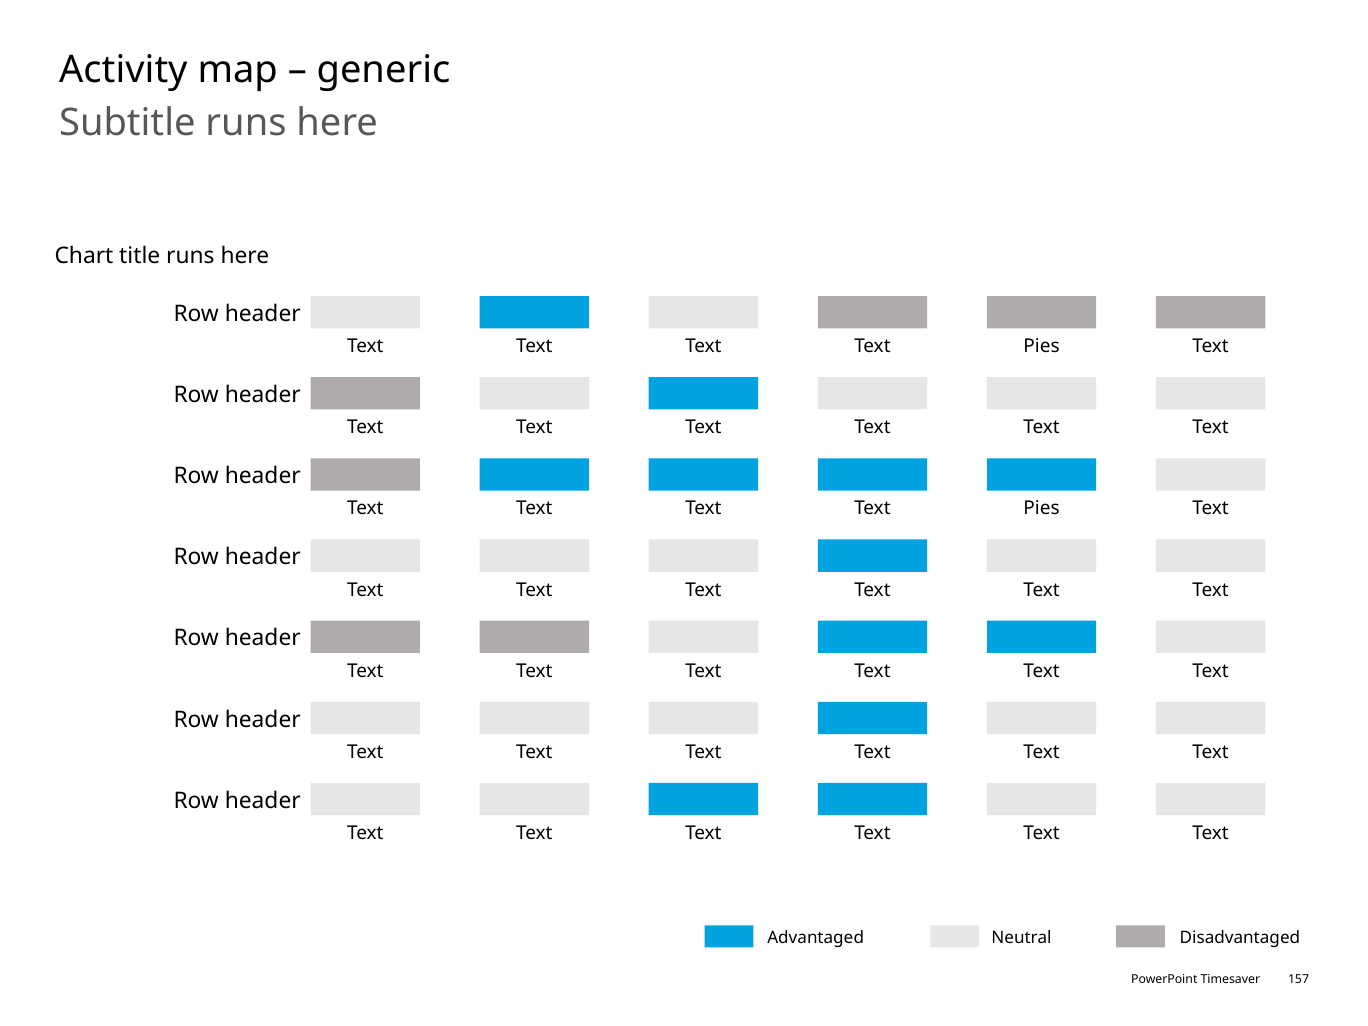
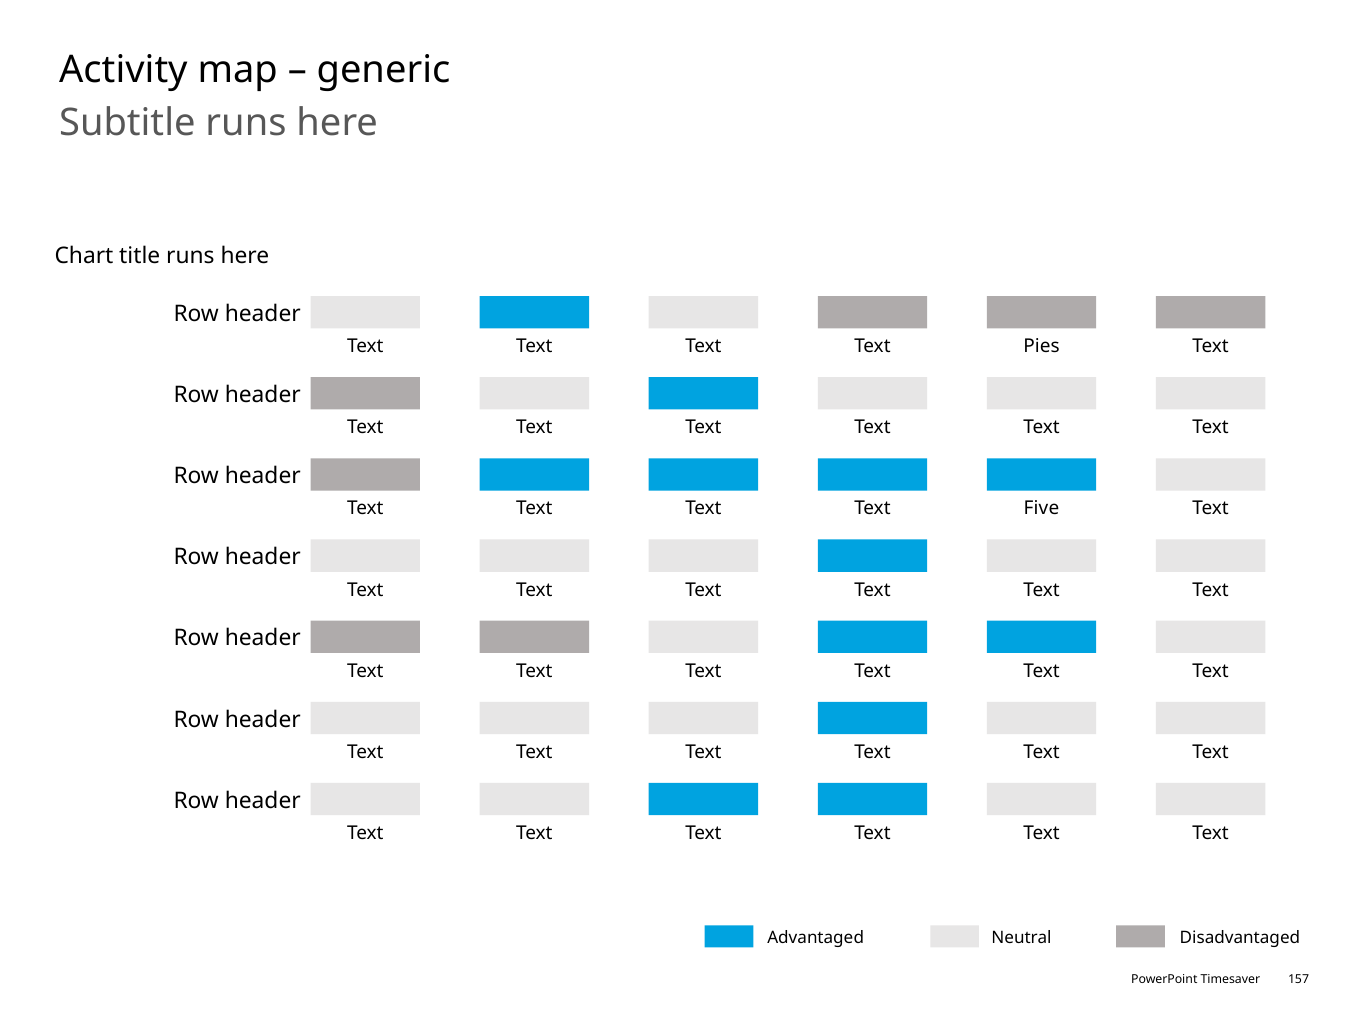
Pies: Pies -> Five (1041, 509)
